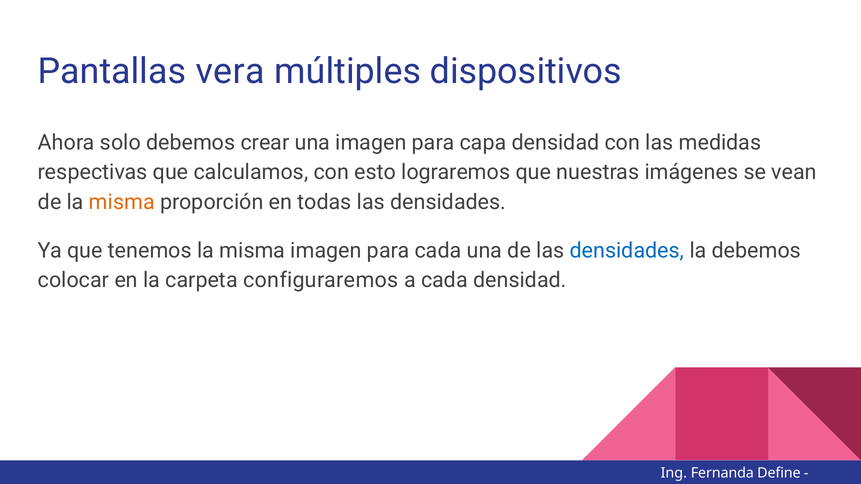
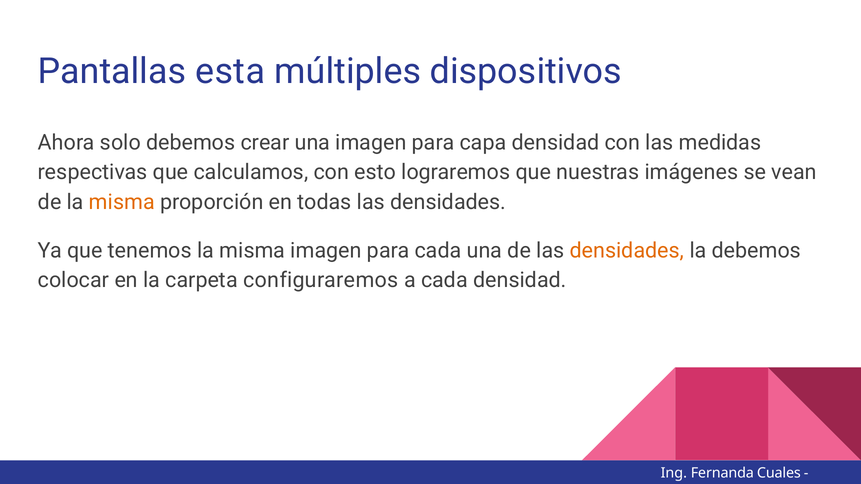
vera: vera -> esta (230, 71)
densidades colour: blue -> orange (627, 251)
Define: Define -> Cuales (779, 474)
